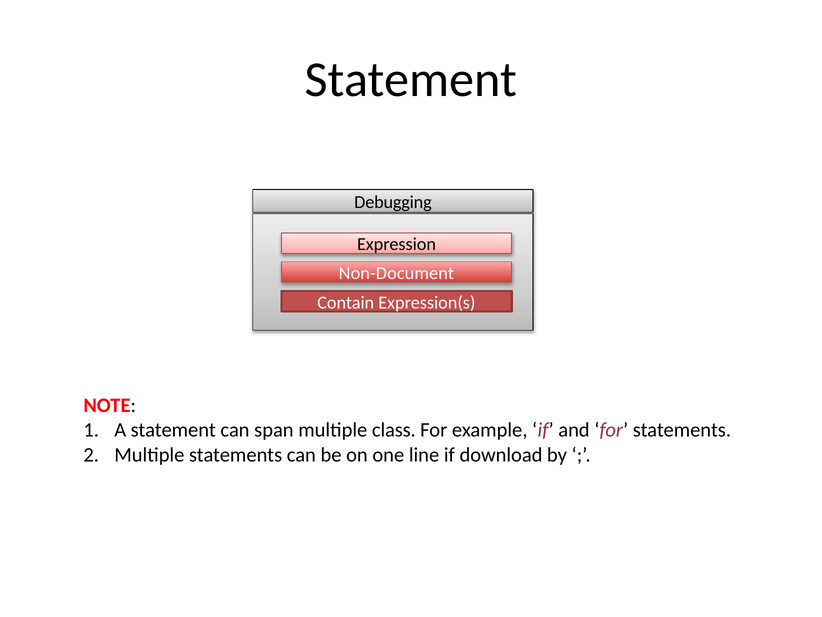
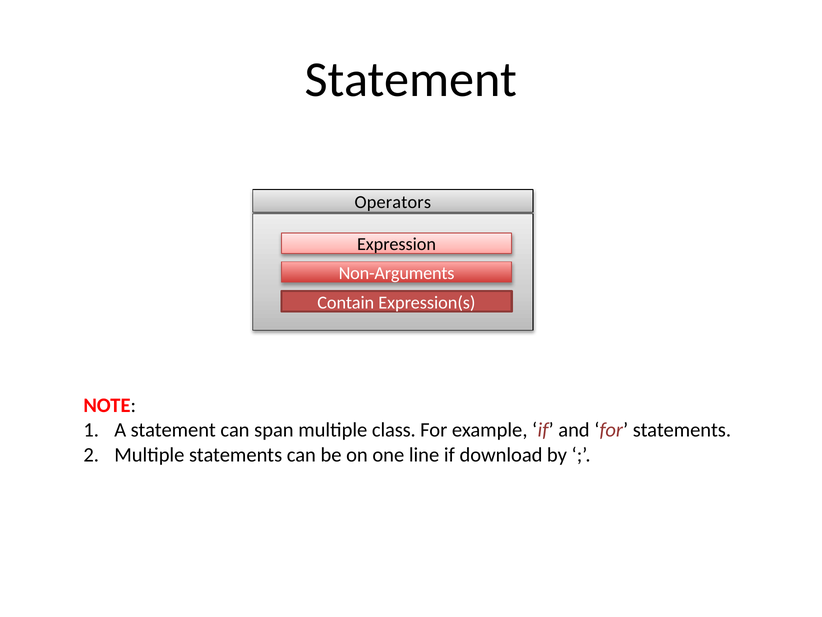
Debugging: Debugging -> Operators (393, 202)
Non-Document: Non-Document -> Non-Arguments (397, 273)
